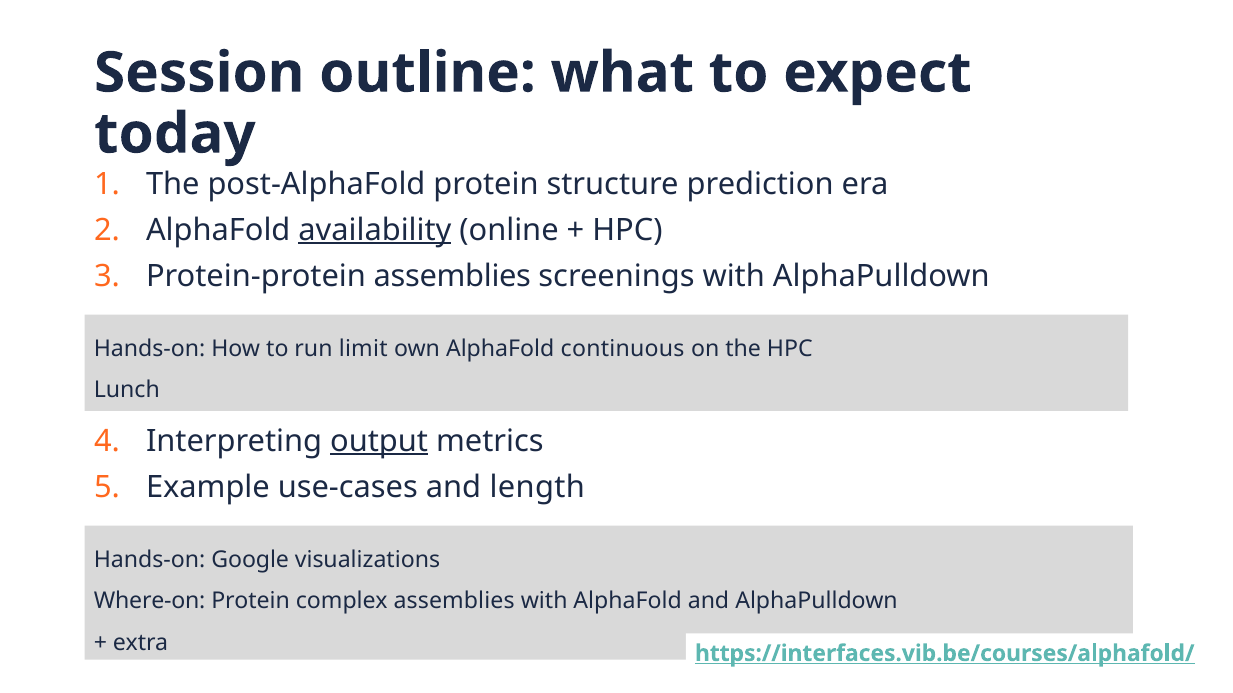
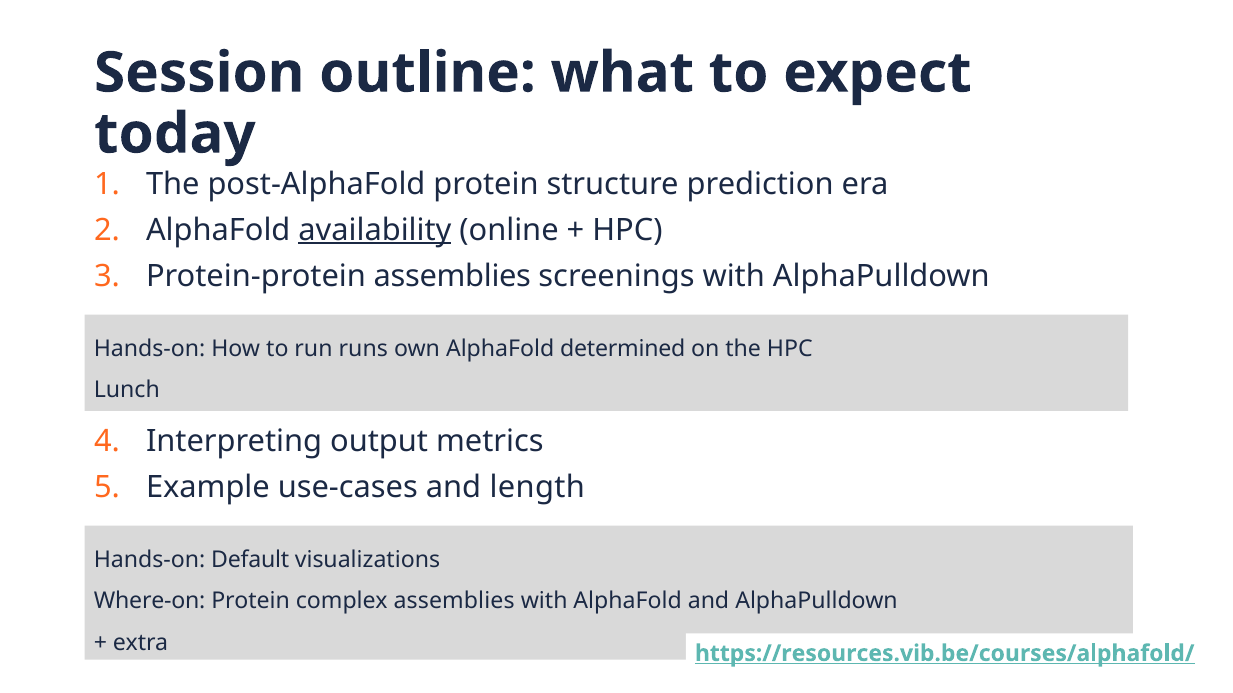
limit: limit -> runs (363, 349)
continuous: continuous -> determined (623, 349)
output underline: present -> none (379, 441)
Google: Google -> Default (250, 560)
https://interfaces.vib.be/courses/alphafold/: https://interfaces.vib.be/courses/alphafold/ -> https://resources.vib.be/courses/alphafold/ (945, 654)
